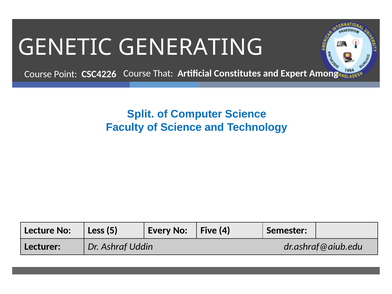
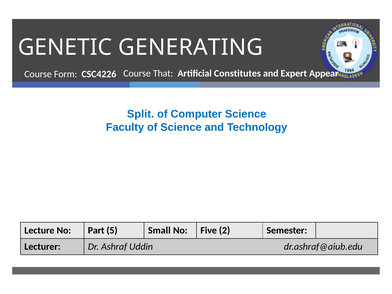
Among: Among -> Appear (324, 73)
Point: Point -> Form (66, 74)
Less: Less -> Part (96, 230)
Every: Every -> Small (159, 230)
4: 4 -> 2 (225, 230)
